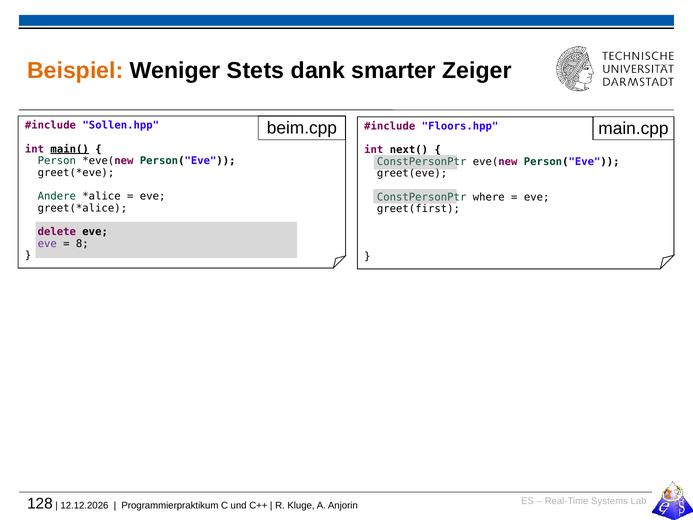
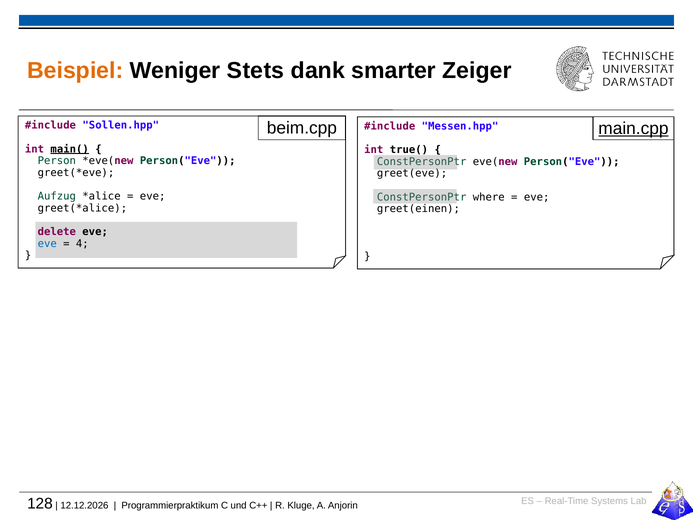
Floors.hpp: Floors.hpp -> Messen.hpp (460, 126)
main.cpp underline: none -> present (633, 128)
next(: next( -> true( (409, 150)
Andere: Andere -> Aufzug (57, 196)
greet(first: greet(first -> greet(einen (418, 209)
eve colour: purple -> blue (47, 243)
8: 8 -> 4 (82, 243)
